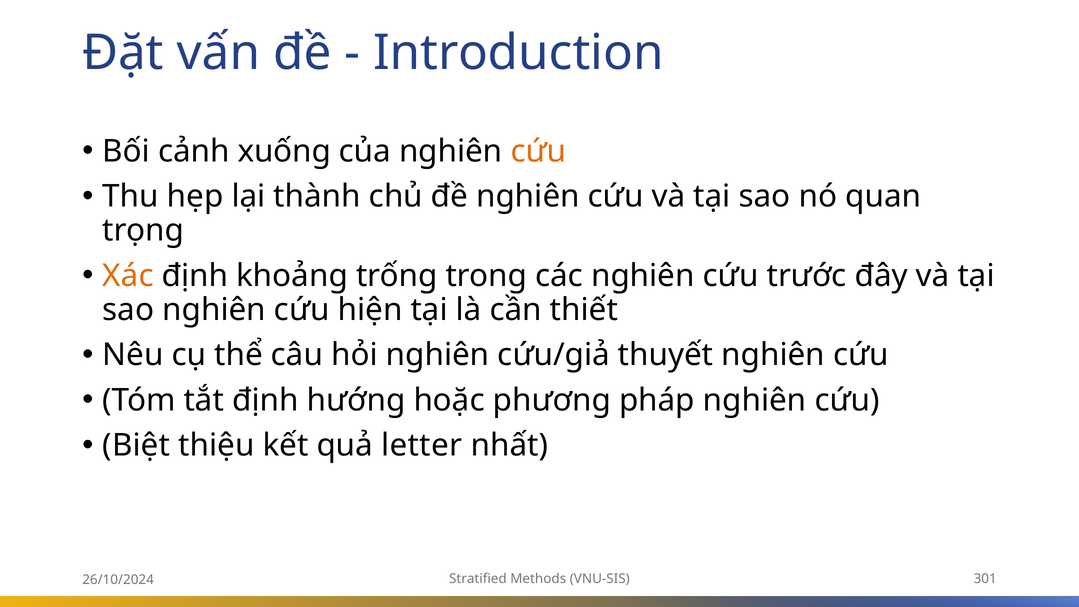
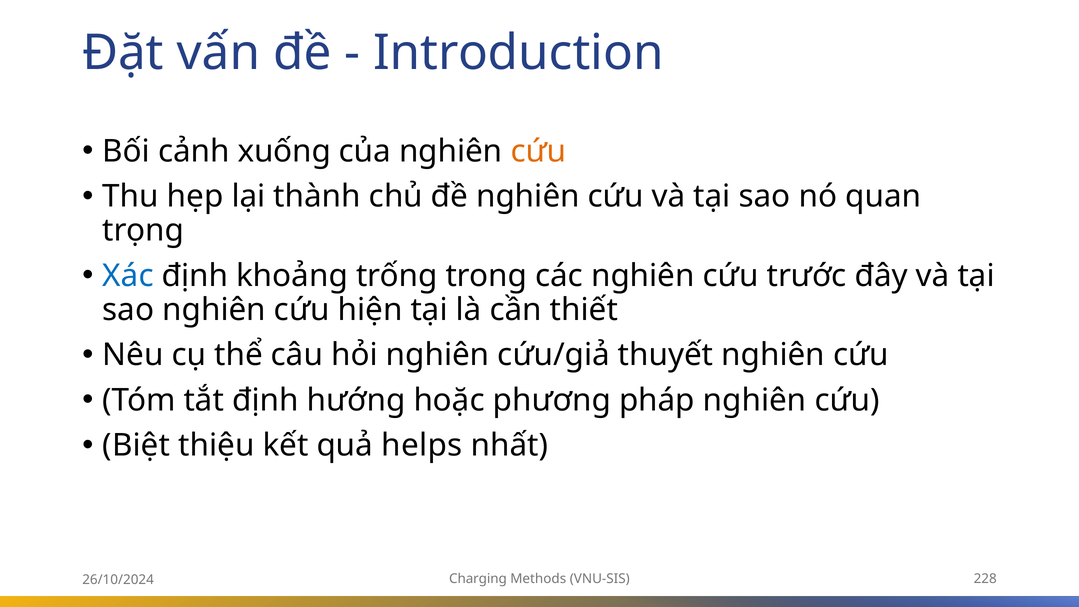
Xác colour: orange -> blue (128, 276)
letter: letter -> helps (422, 445)
Stratified: Stratified -> Charging (478, 579)
301: 301 -> 228 (985, 579)
